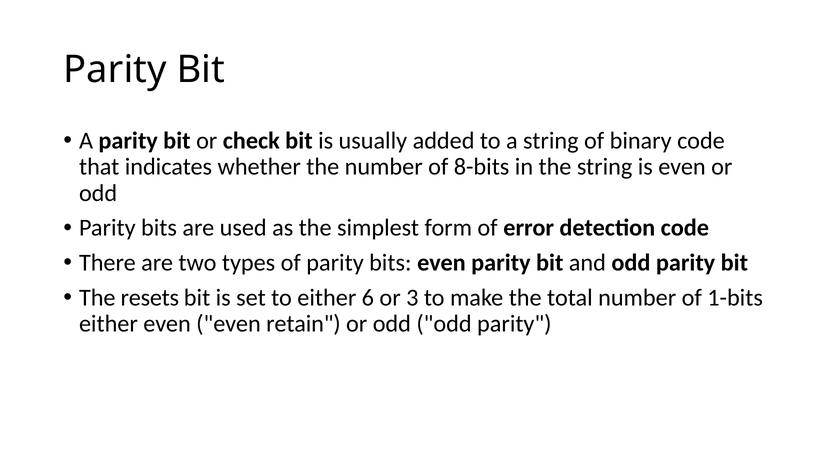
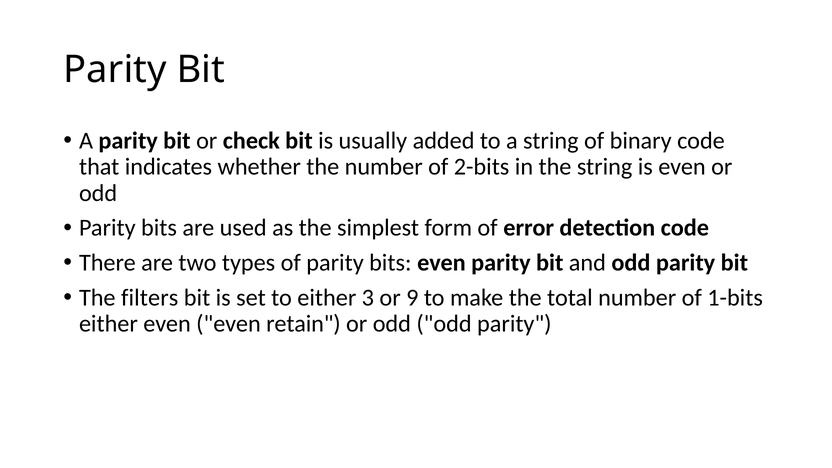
8-bits: 8-bits -> 2-bits (482, 167)
resets: resets -> filters (150, 298)
6: 6 -> 3 (368, 298)
3: 3 -> 9 (412, 298)
